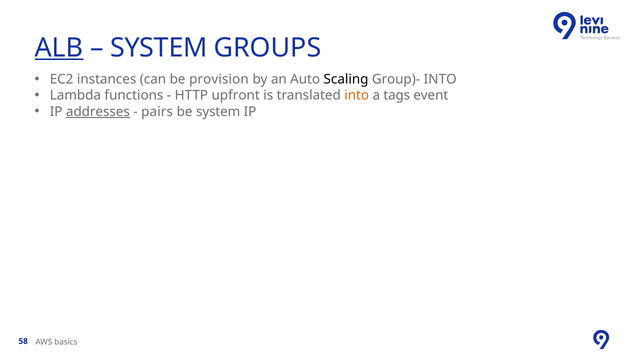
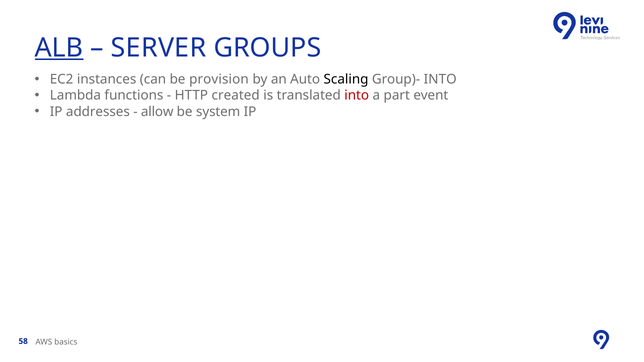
SYSTEM: SYSTEM -> SERVER (159, 48)
upfront: upfront -> created (236, 96)
into colour: orange -> red (357, 96)
tags: tags -> part (397, 96)
addresses underline: present -> none (98, 112)
pairs: pairs -> allow (157, 112)
